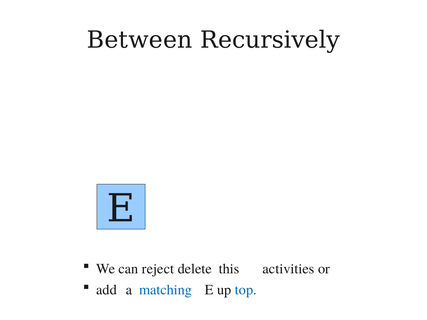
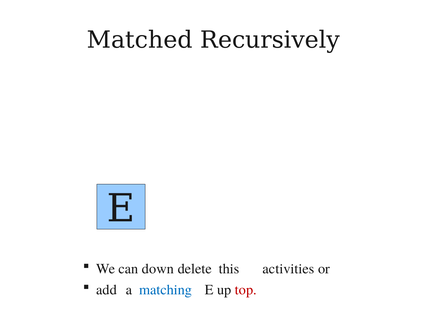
Between: Between -> Matched (140, 40)
reject: reject -> down (158, 269)
top colour: blue -> red (246, 290)
